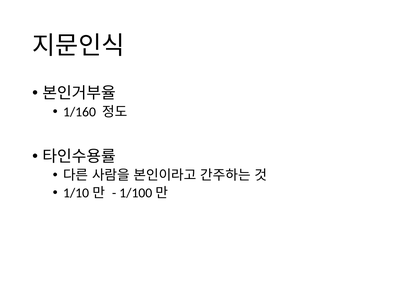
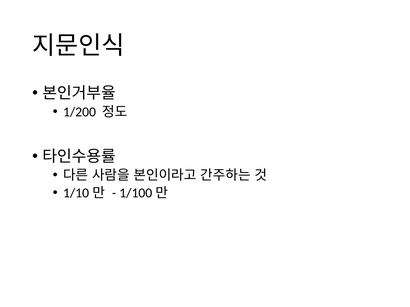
1/160: 1/160 -> 1/200 (80, 112)
